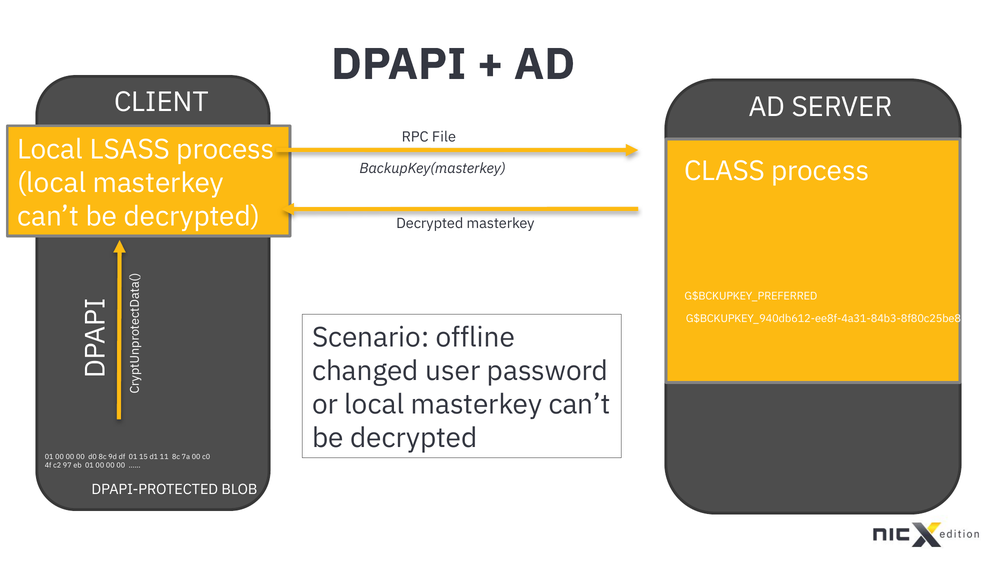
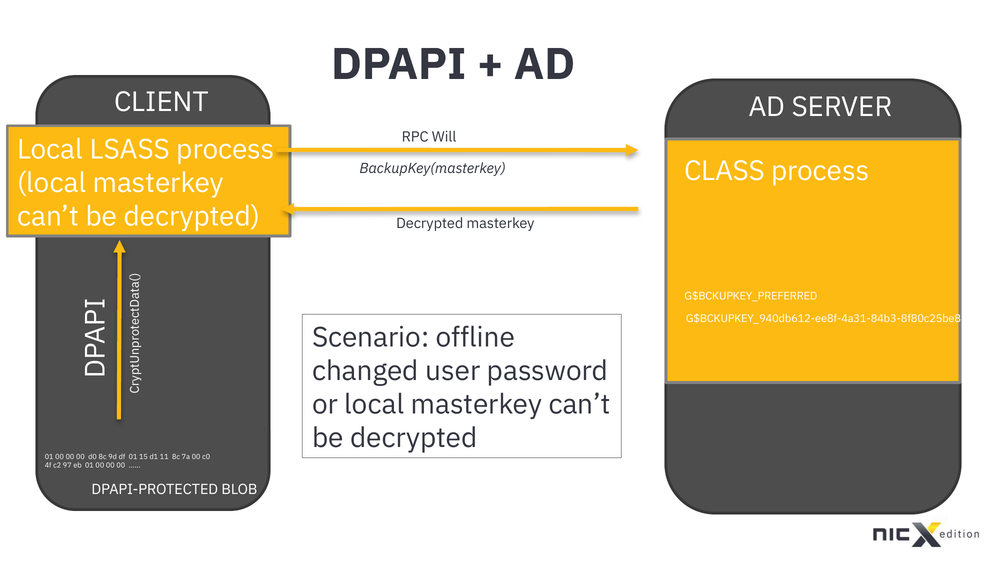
File: File -> Will (444, 137)
